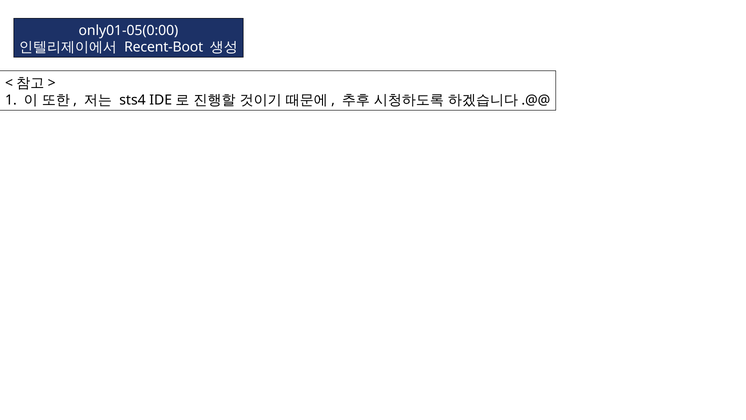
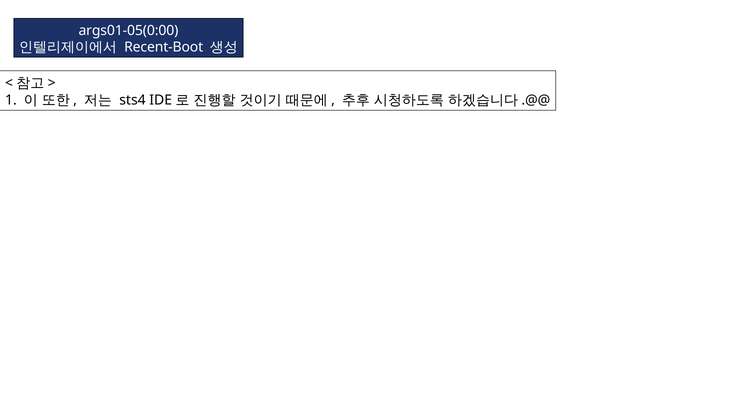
only01-05(0:00: only01-05(0:00 -> args01-05(0:00 (128, 30)
